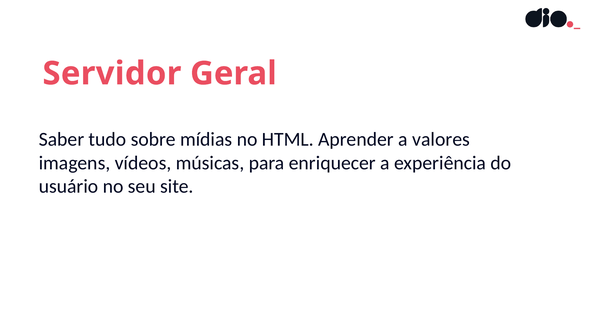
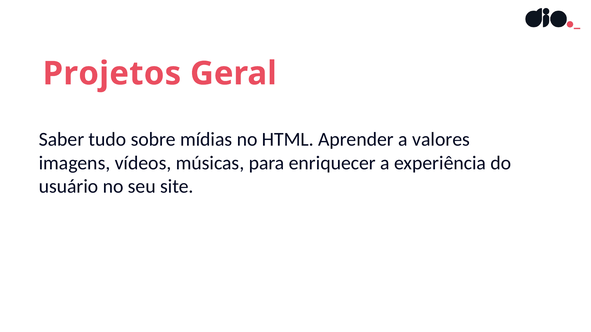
Servidor: Servidor -> Projetos (112, 74)
